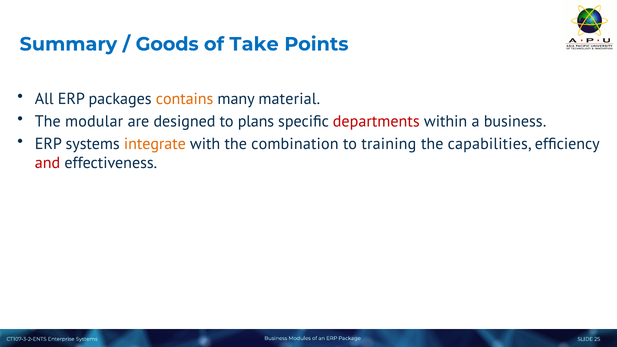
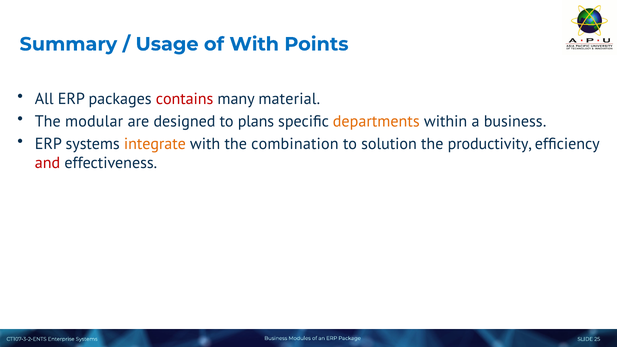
Goods: Goods -> Usage (167, 44)
of Take: Take -> With (254, 44)
contains colour: orange -> red (185, 99)
departments colour: red -> orange (376, 121)
training: training -> solution (389, 144)
capabilities: capabilities -> productivity (490, 144)
